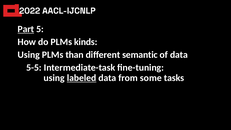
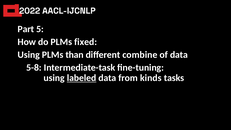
Part underline: present -> none (26, 29)
kinds: kinds -> fixed (86, 42)
semantic: semantic -> combine (140, 55)
5-5: 5-5 -> 5-8 (34, 67)
some: some -> kinds (151, 78)
